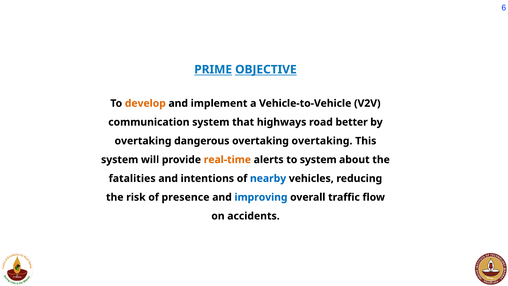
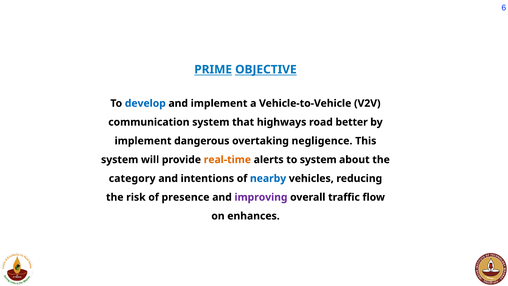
develop colour: orange -> blue (145, 103)
overtaking: overtaking -> implement (143, 141)
overtaking overtaking: overtaking -> negligence (322, 141)
fatalities: fatalities -> category (132, 178)
improving colour: blue -> purple (261, 197)
accidents: accidents -> enhances (253, 216)
